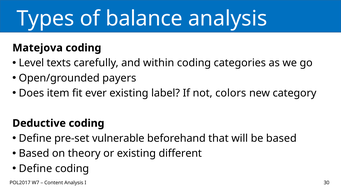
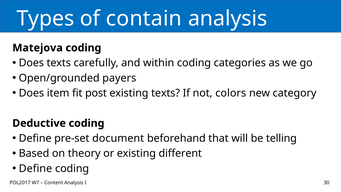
balance: balance -> contain (144, 19)
Level: Level -> Does (31, 63)
ever: ever -> post (96, 93)
existing label: label -> texts (166, 93)
vulnerable: vulnerable -> document (118, 138)
be based: based -> telling (281, 138)
